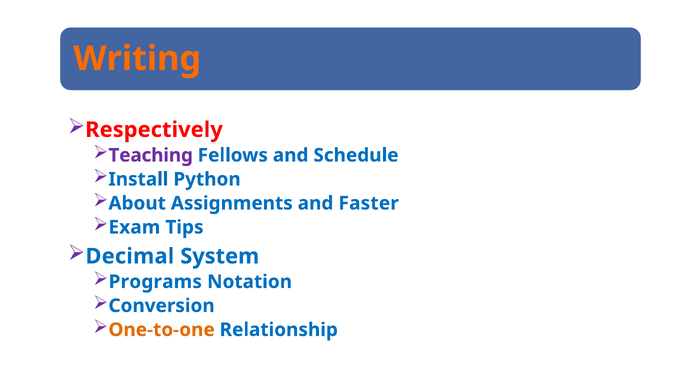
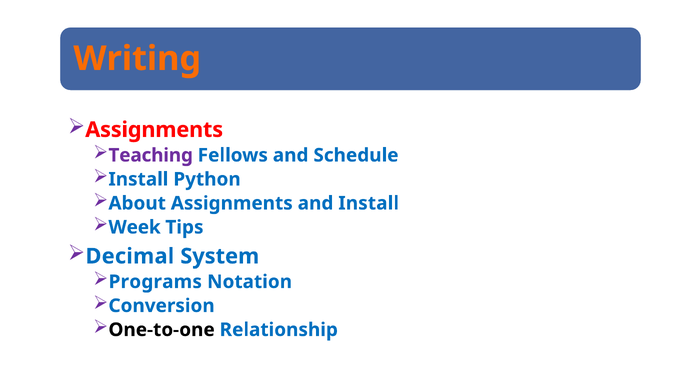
Respectively: Respectively -> Assignments (154, 130)
and Faster: Faster -> Install (369, 203)
Exam: Exam -> Week (135, 227)
One-to-one colour: orange -> black (162, 330)
